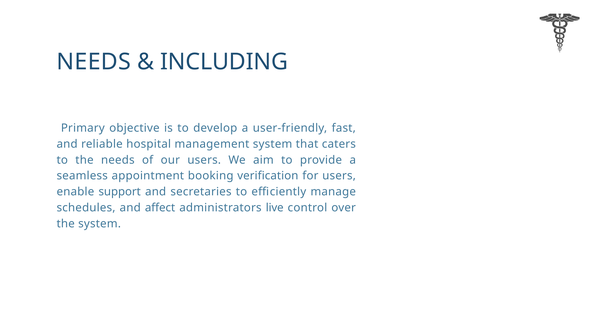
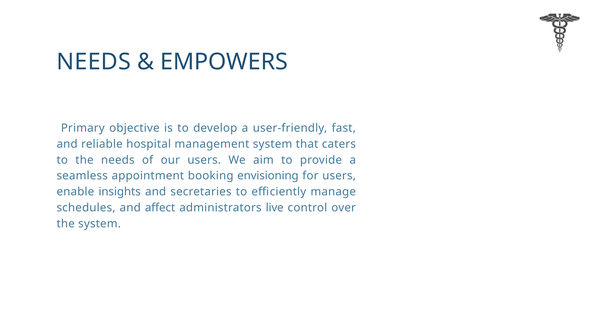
INCLUDING: INCLUDING -> EMPOWERS (224, 62)
verification: verification -> envisioning (268, 176)
support: support -> insights (120, 192)
